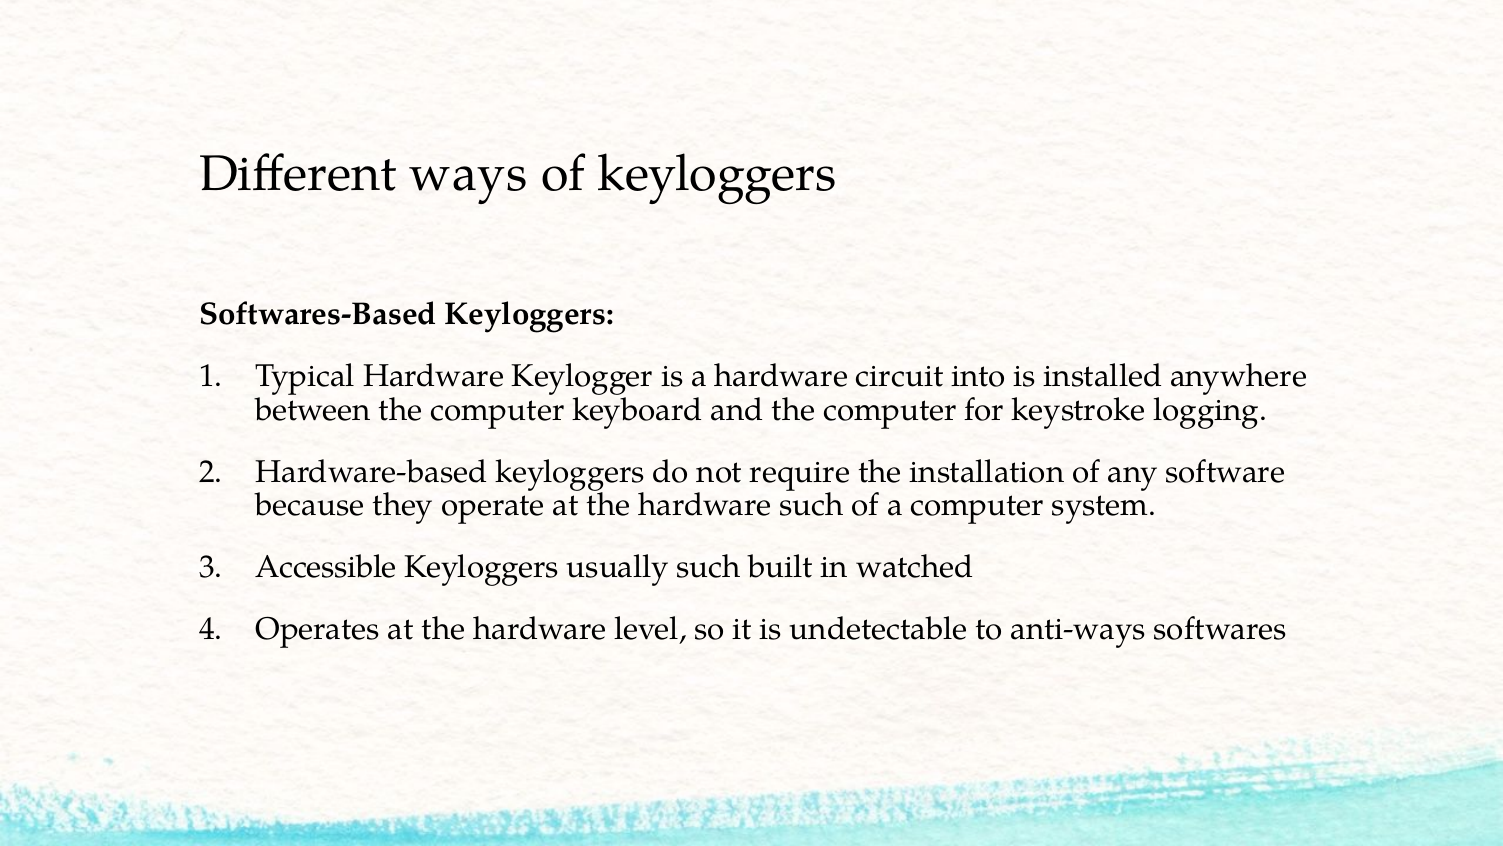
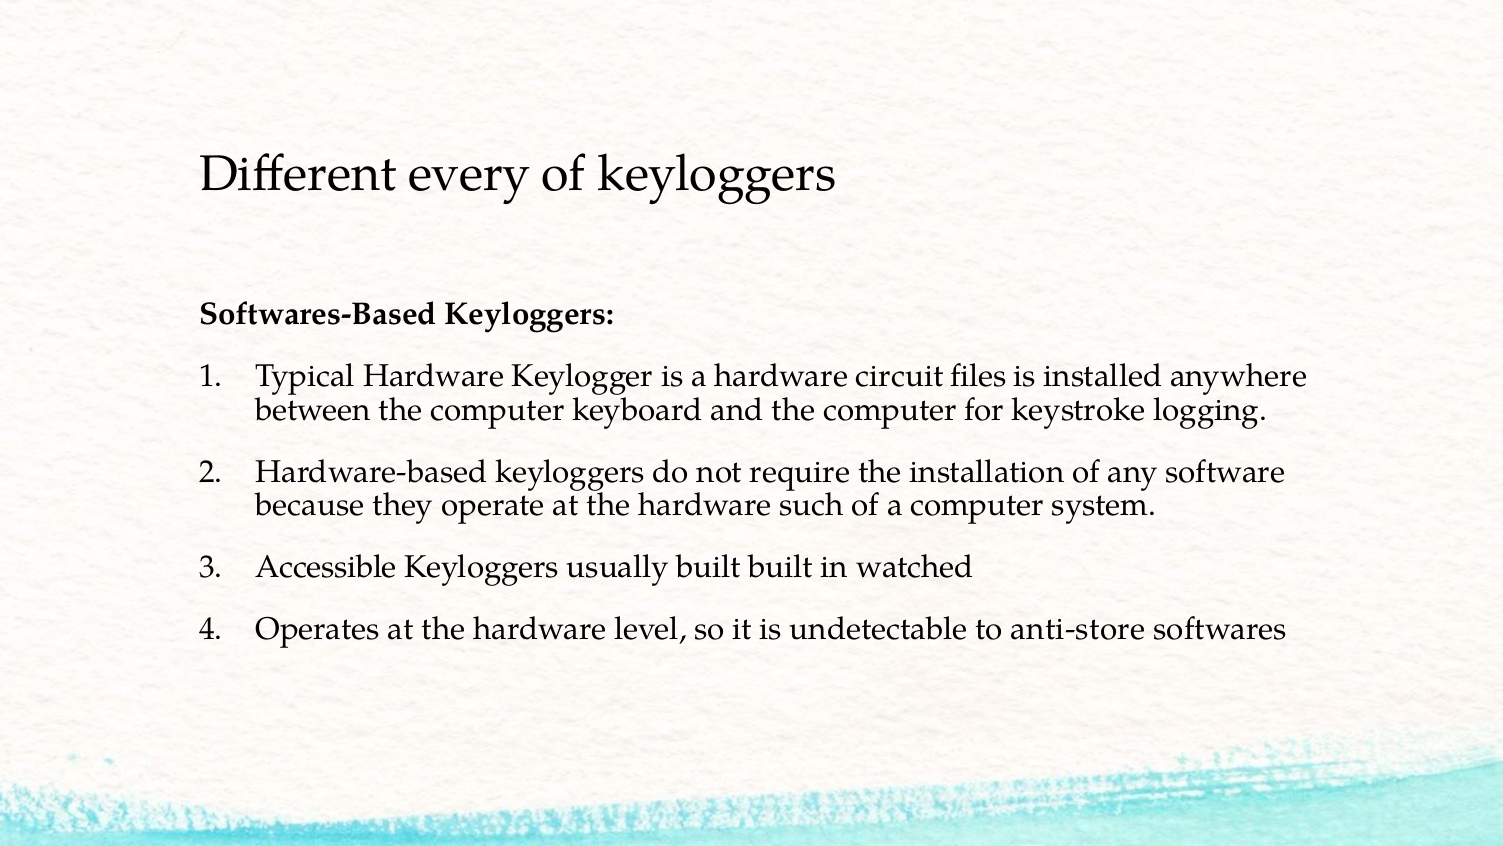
ways: ways -> every (469, 174)
into: into -> files (979, 376)
usually such: such -> built (709, 567)
anti-ways: anti-ways -> anti-store (1078, 629)
